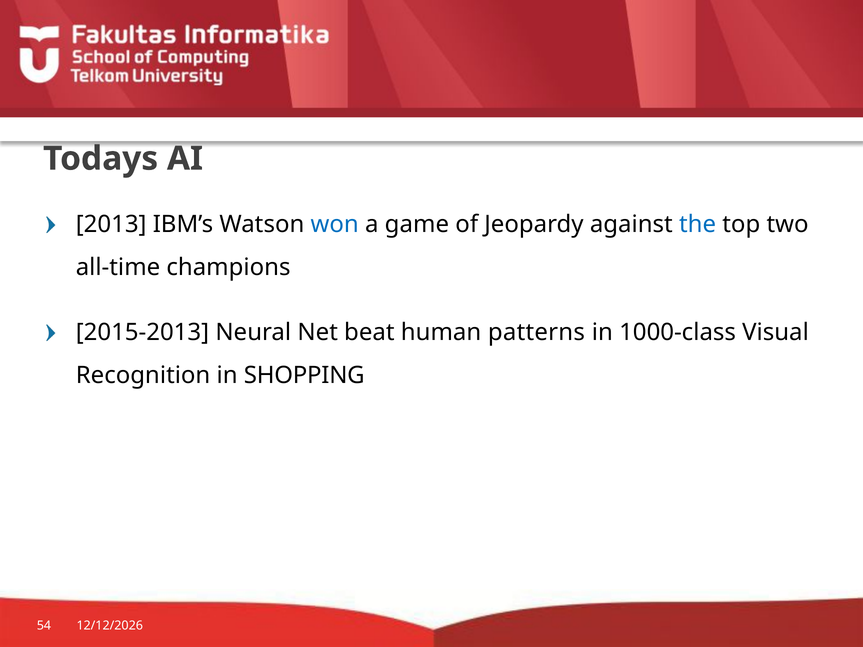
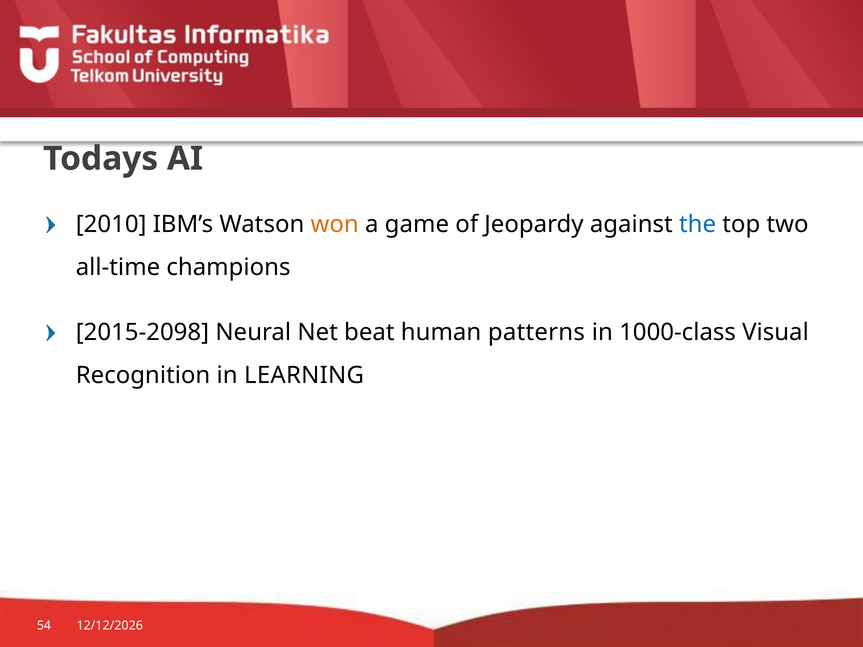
2013: 2013 -> 2010 (111, 224)
won colour: blue -> orange (335, 224)
2015-2013: 2015-2013 -> 2015-2098 (142, 332)
SHOPPING: SHOPPING -> LEARNING (304, 375)
